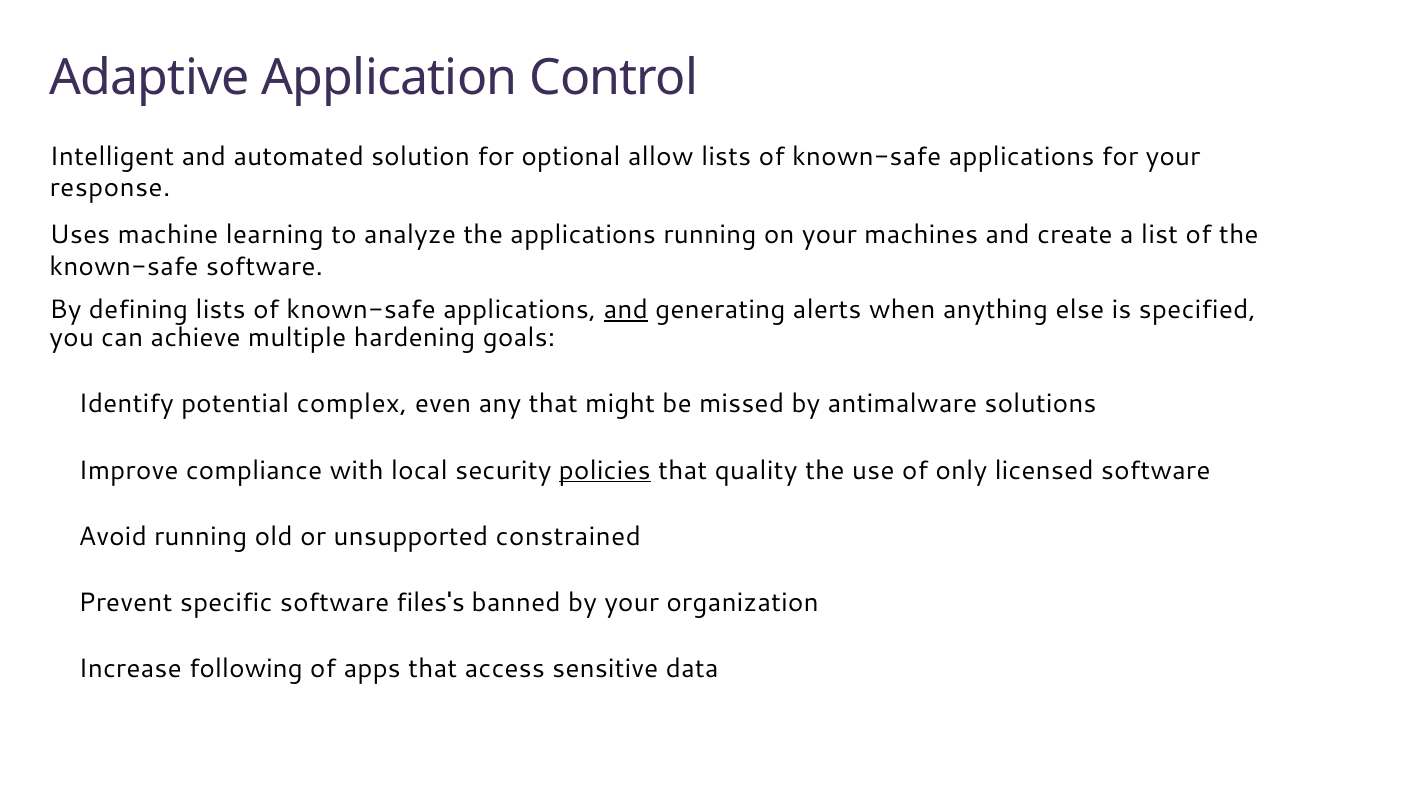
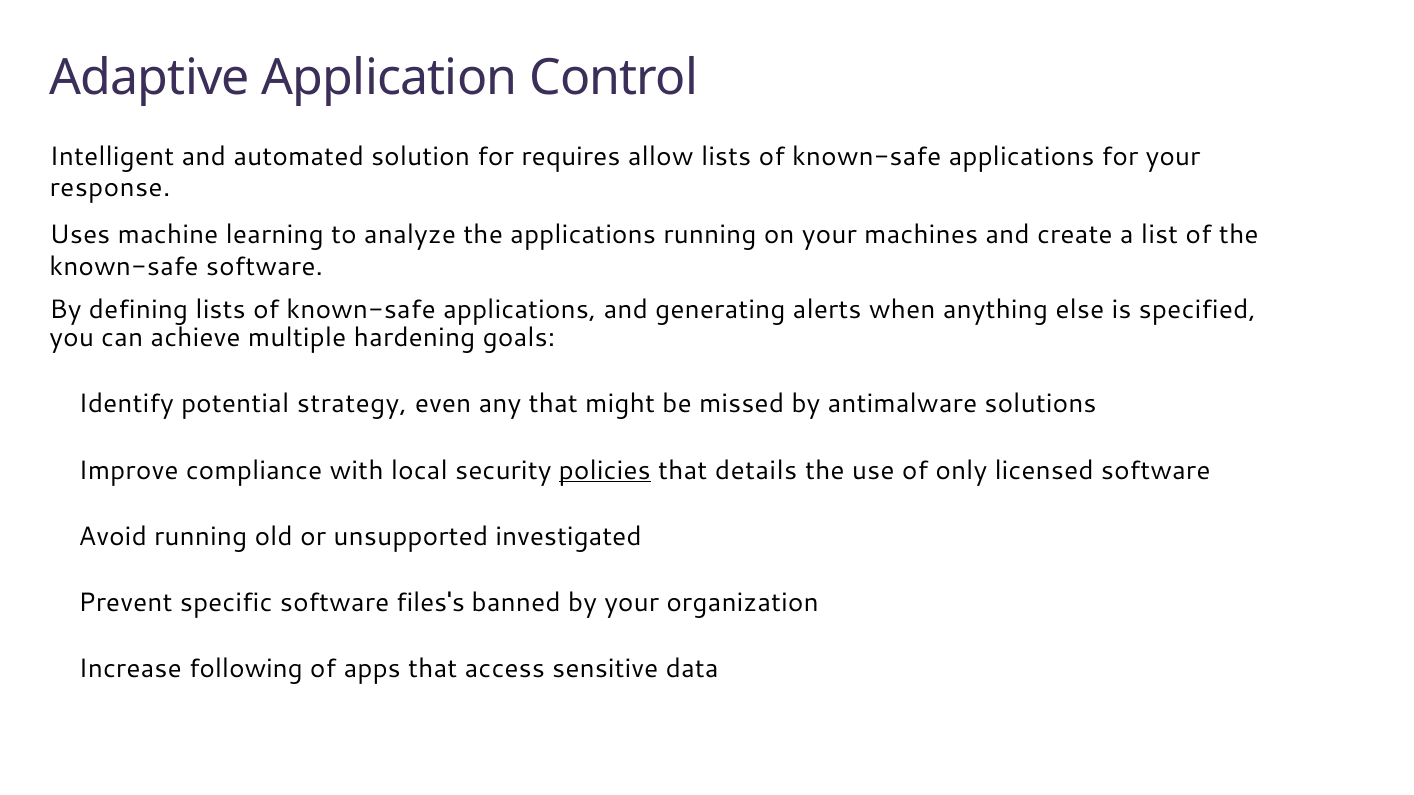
optional: optional -> requires (571, 156)
and underline: present -> none (626, 309)
complex: complex -> strategy (352, 404)
quality: quality -> details (756, 470)
constrained: constrained -> investigated (569, 537)
